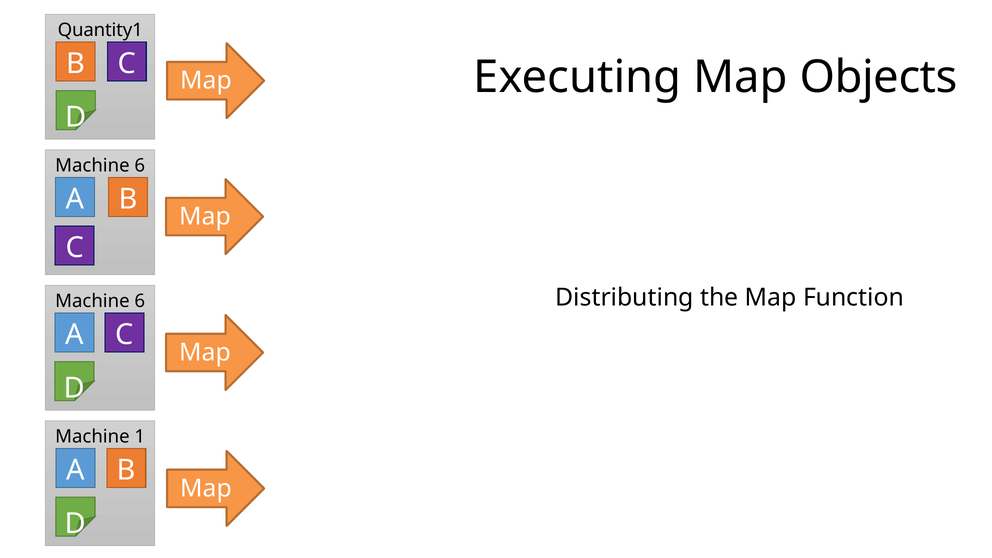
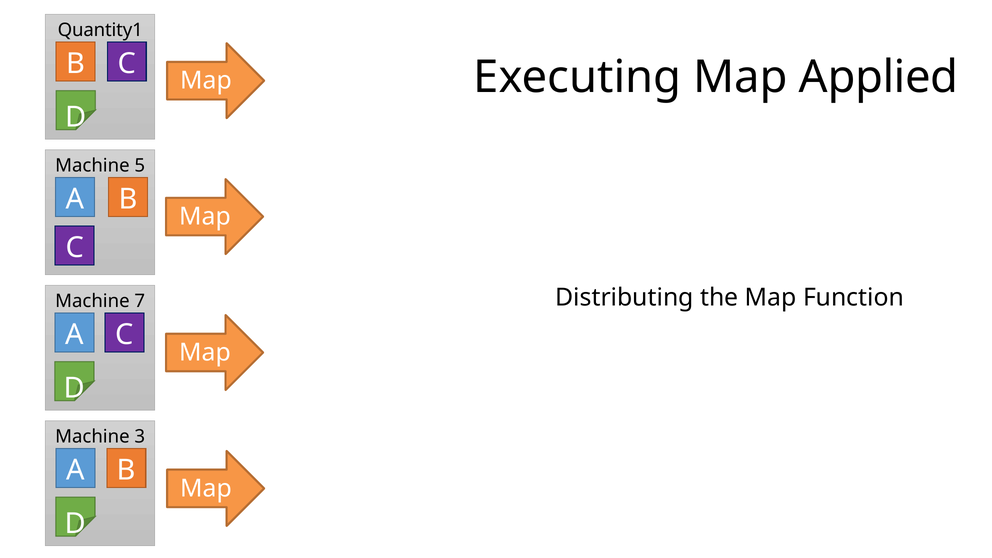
Objects: Objects -> Applied (879, 77)
6: 6 -> 5 (140, 166)
6: 6 -> 7 (140, 301)
1: 1 -> 3 (140, 437)
